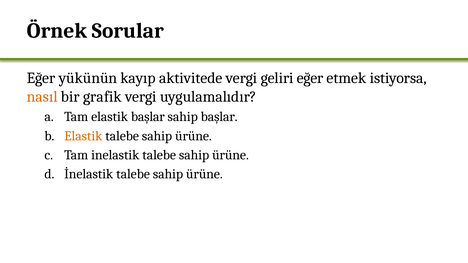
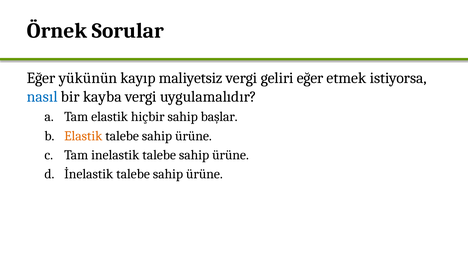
aktivitede: aktivitede -> maliyetsiz (191, 78)
nasıl colour: orange -> blue (42, 97)
grafik: grafik -> kayba (102, 97)
elastik başlar: başlar -> hiçbir (148, 117)
